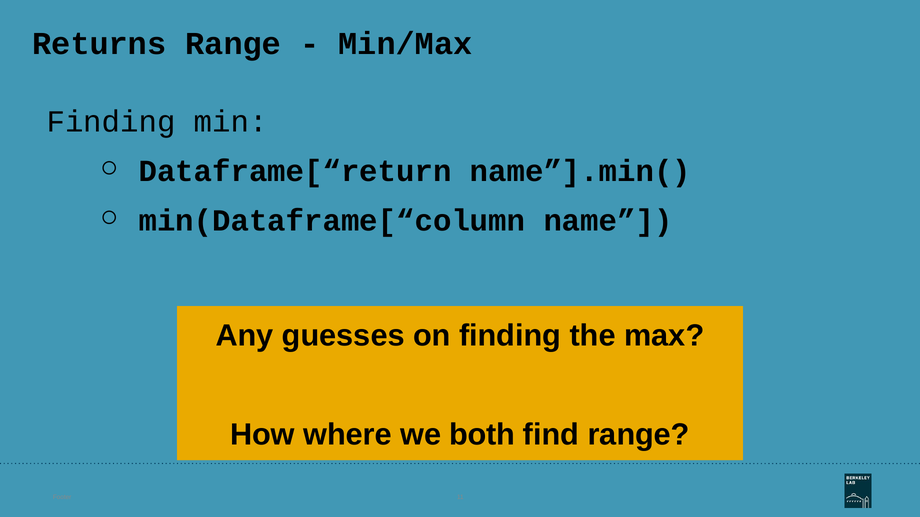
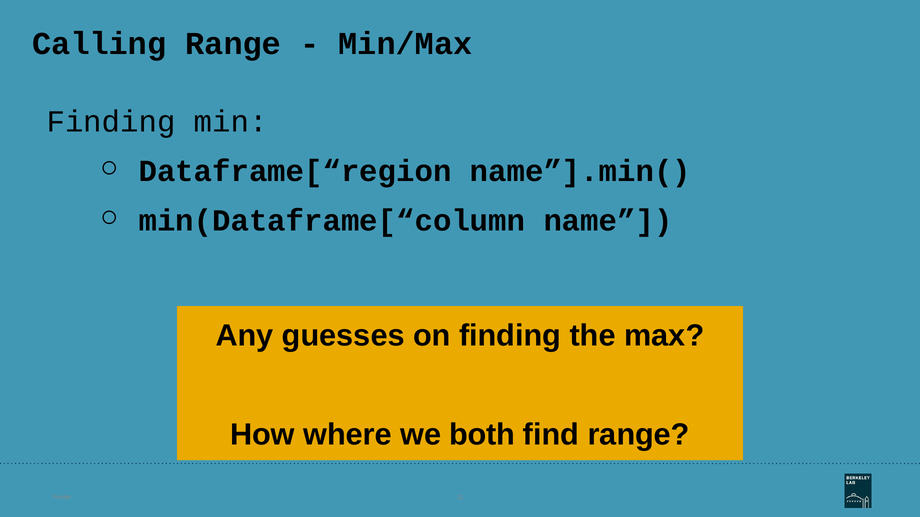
Returns: Returns -> Calling (99, 44)
Dataframe[“return: Dataframe[“return -> Dataframe[“region (295, 171)
